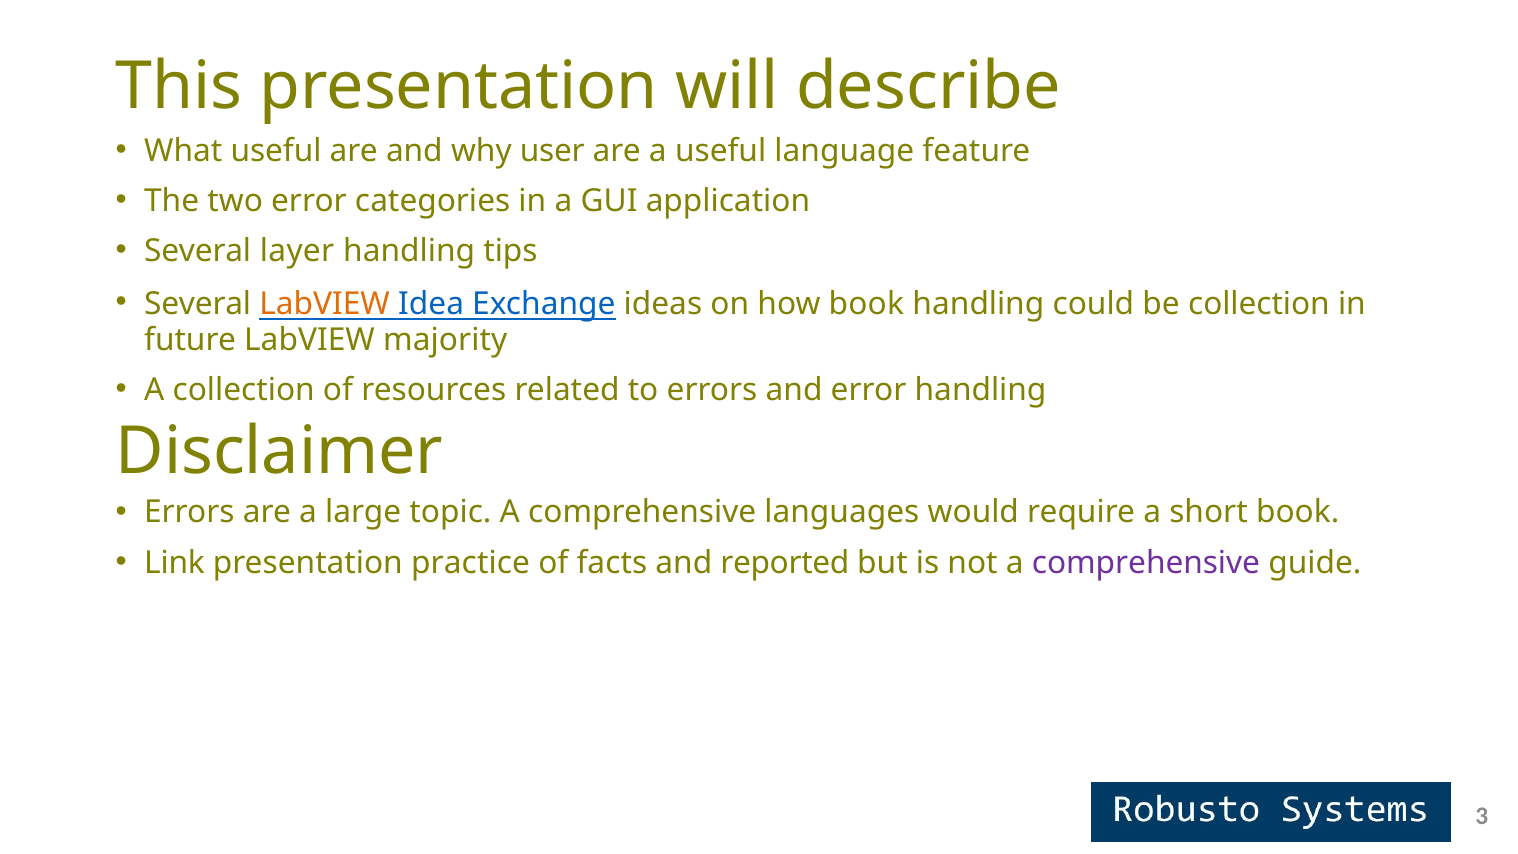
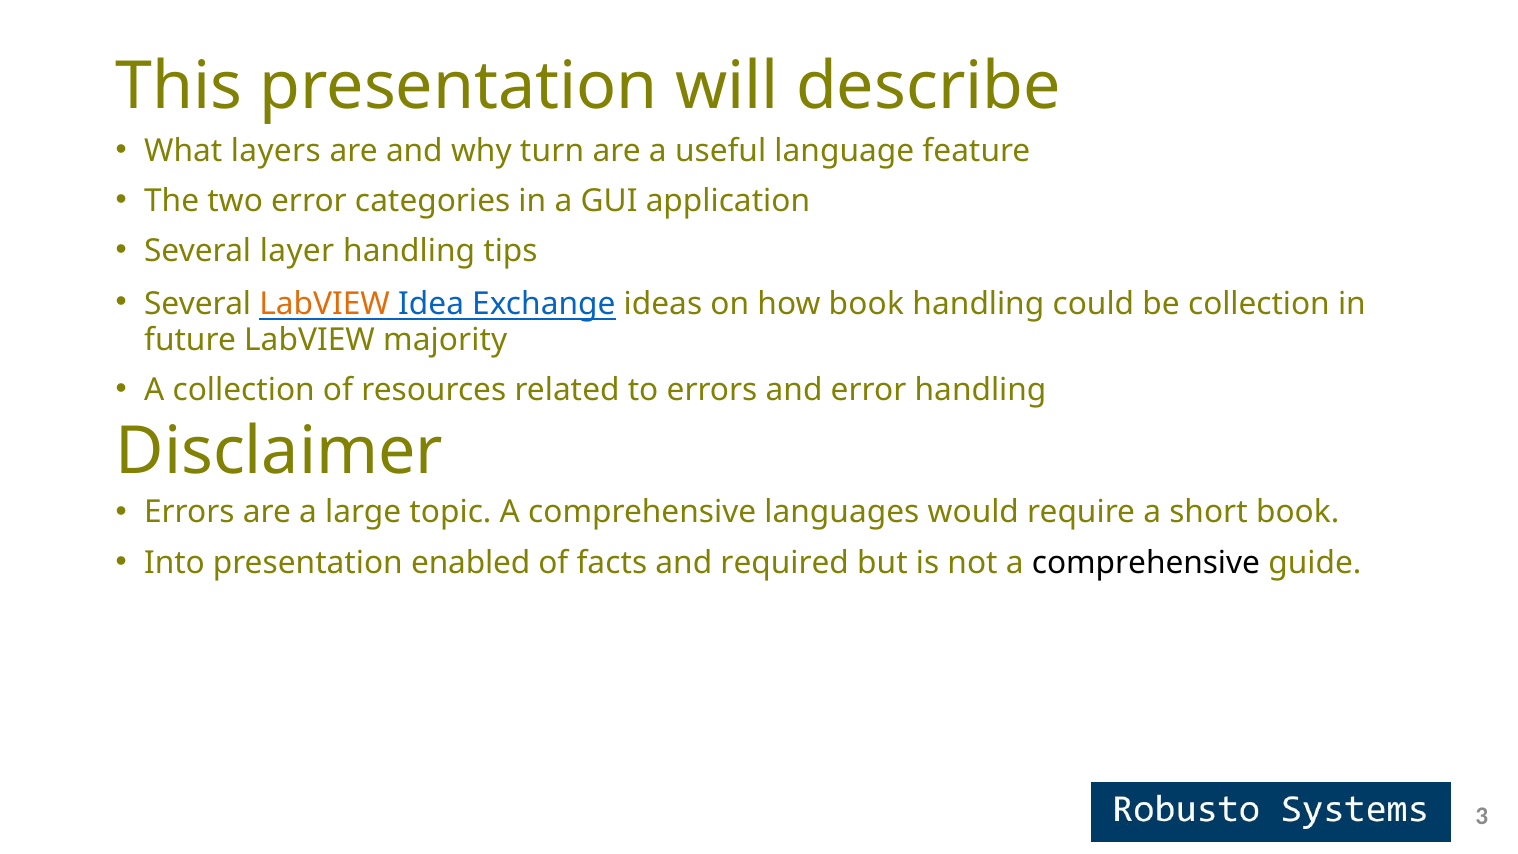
What useful: useful -> layers (276, 151)
user: user -> turn (552, 151)
Link: Link -> Into (174, 562)
practice: practice -> enabled (471, 562)
reported: reported -> required (785, 562)
comprehensive colour: purple -> black (1146, 562)
